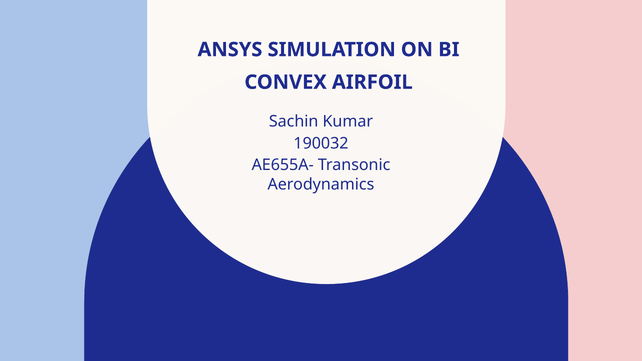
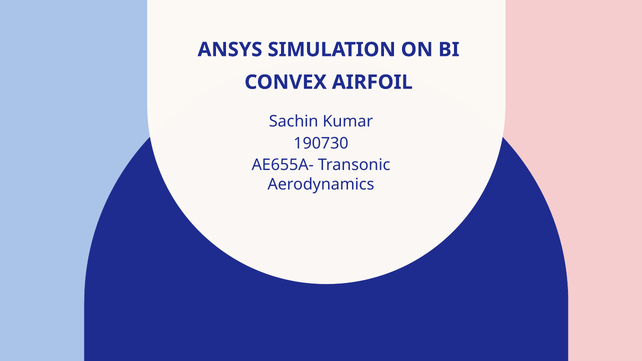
190032: 190032 -> 190730 (321, 143)
